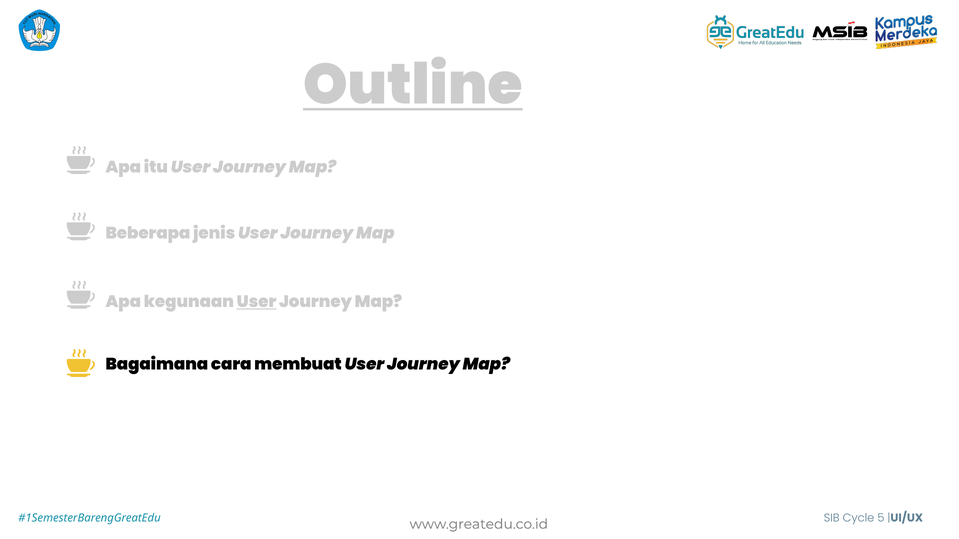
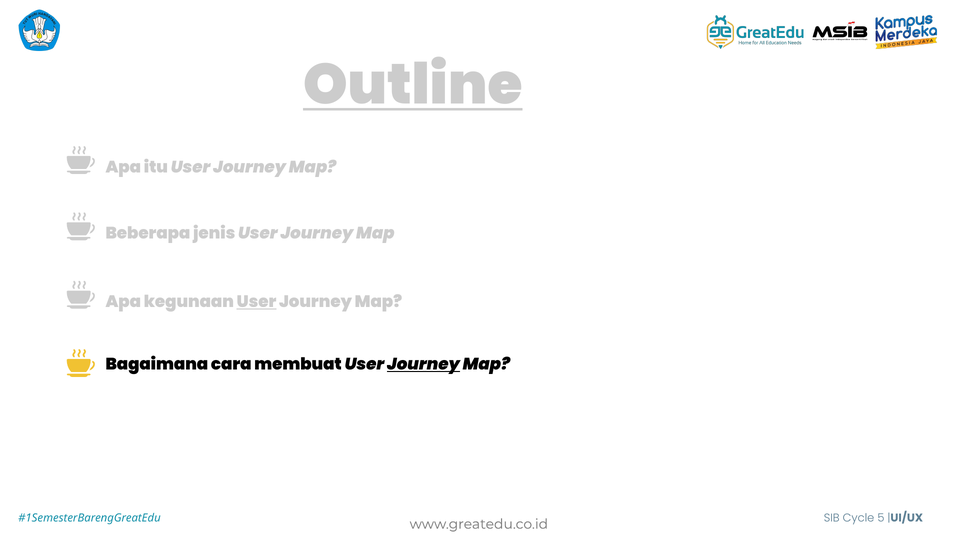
Journey underline: none -> present (423, 364)
